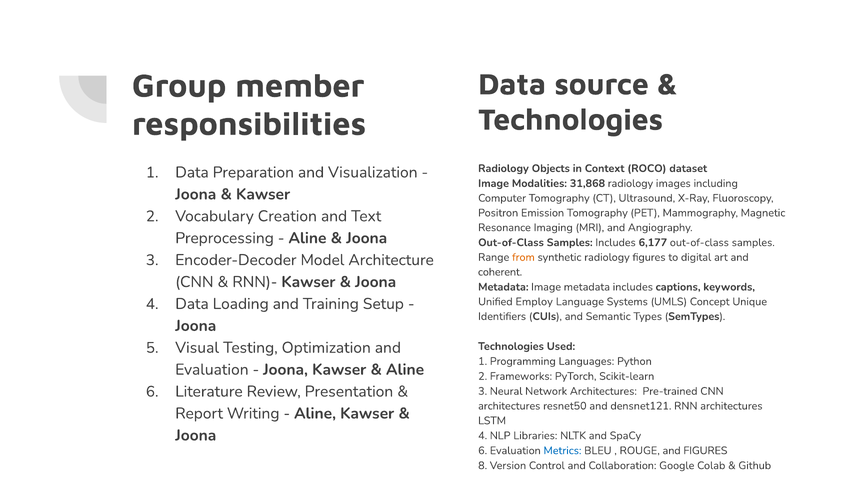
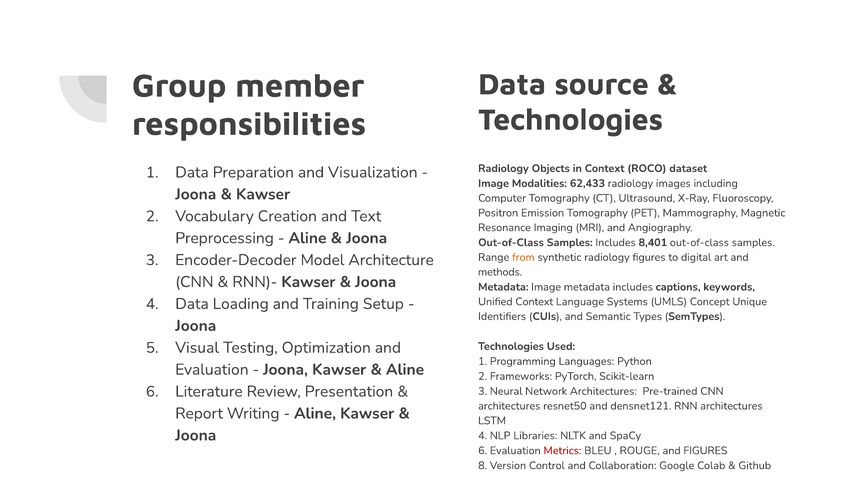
31,868: 31,868 -> 62,433 (587, 183)
6,177: 6,177 -> 8,401 (653, 242)
coherent: coherent -> methods (500, 272)
Unified Employ: Employ -> Context (534, 301)
Metrics colour: blue -> red (562, 450)
